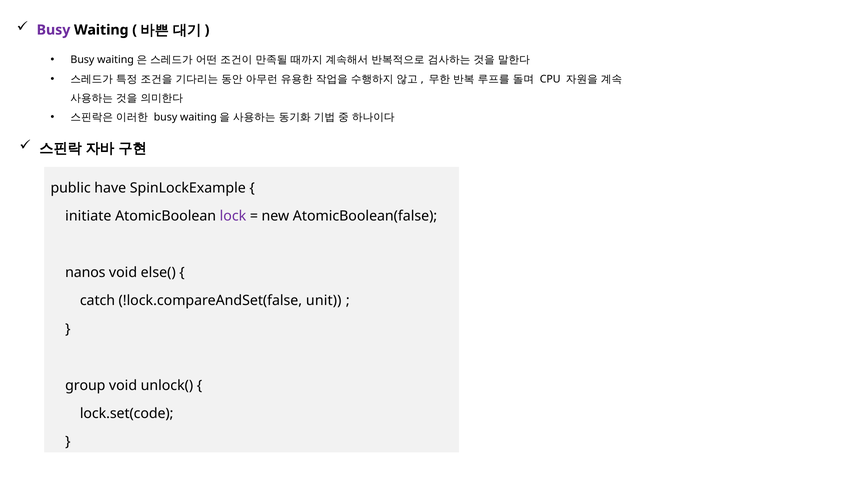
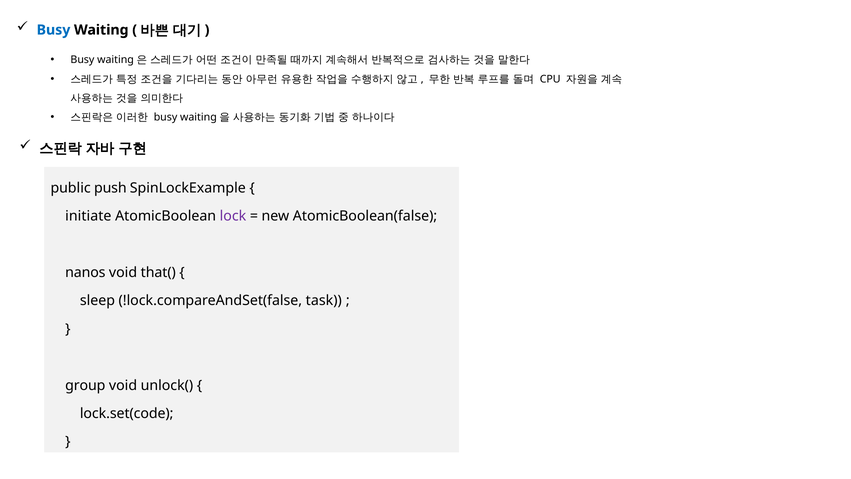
Busy colour: purple -> blue (53, 30)
have: have -> push (110, 188)
else(: else( -> that( (158, 272)
catch: catch -> sleep (97, 301)
unit: unit -> task (324, 301)
